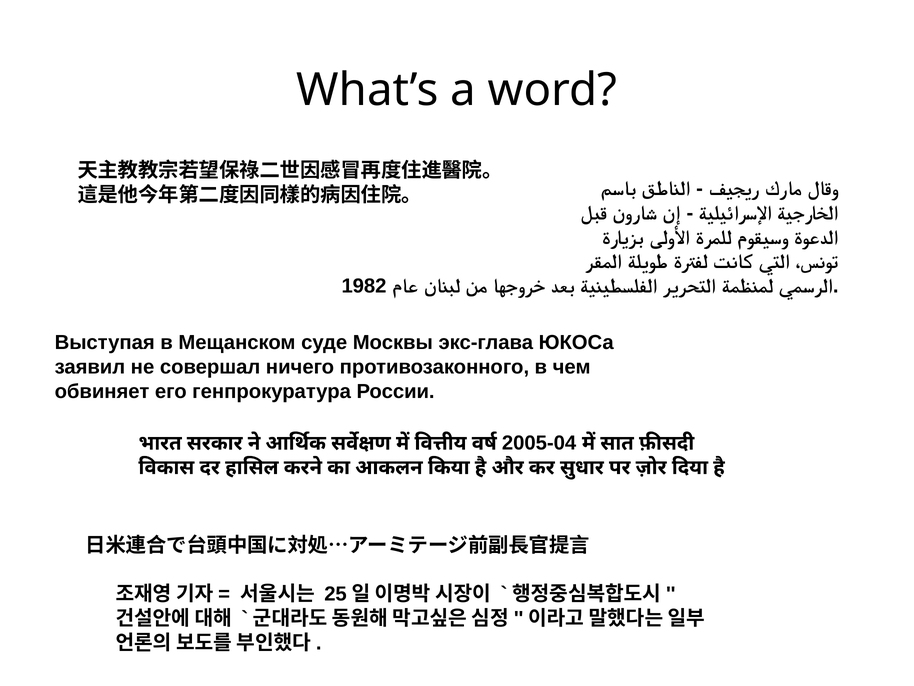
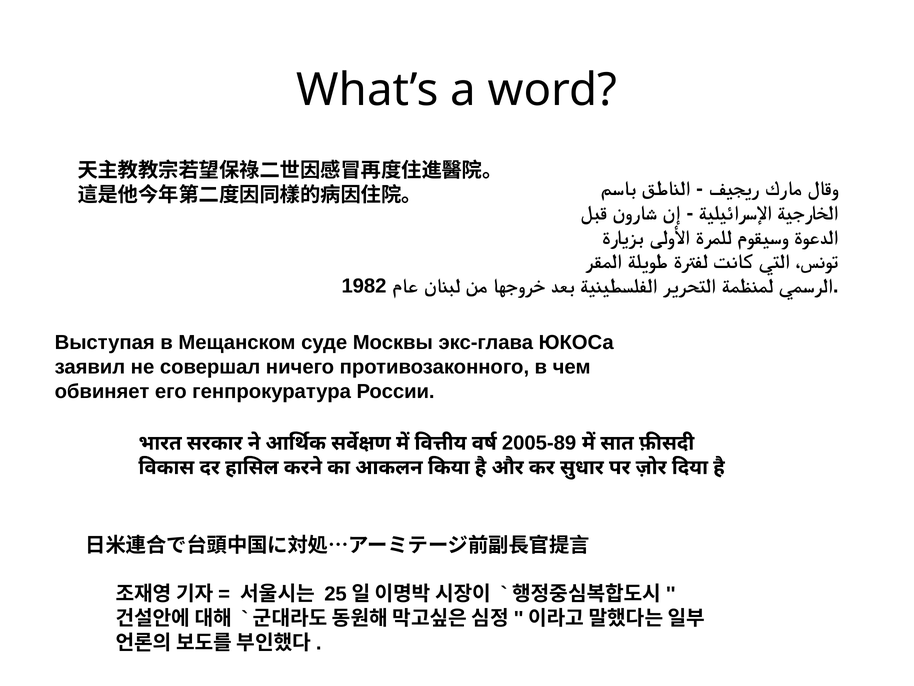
2005-04: 2005-04 -> 2005-89 (539, 443)
